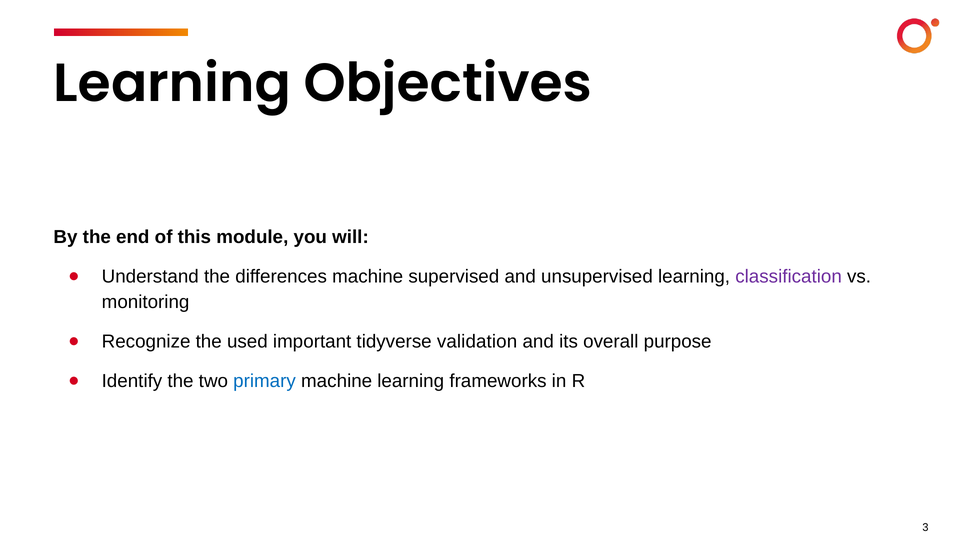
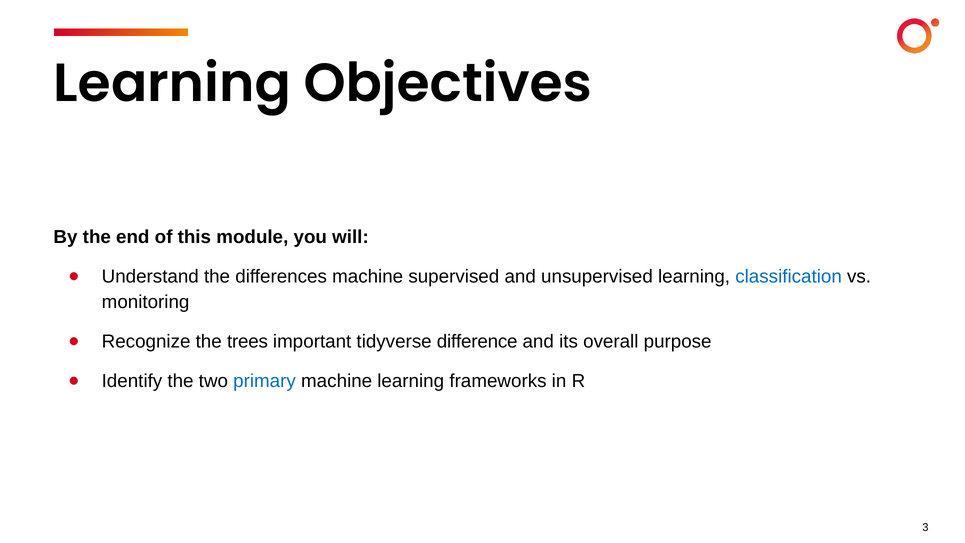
classification colour: purple -> blue (789, 276)
used: used -> trees (247, 341)
validation: validation -> difference (477, 341)
